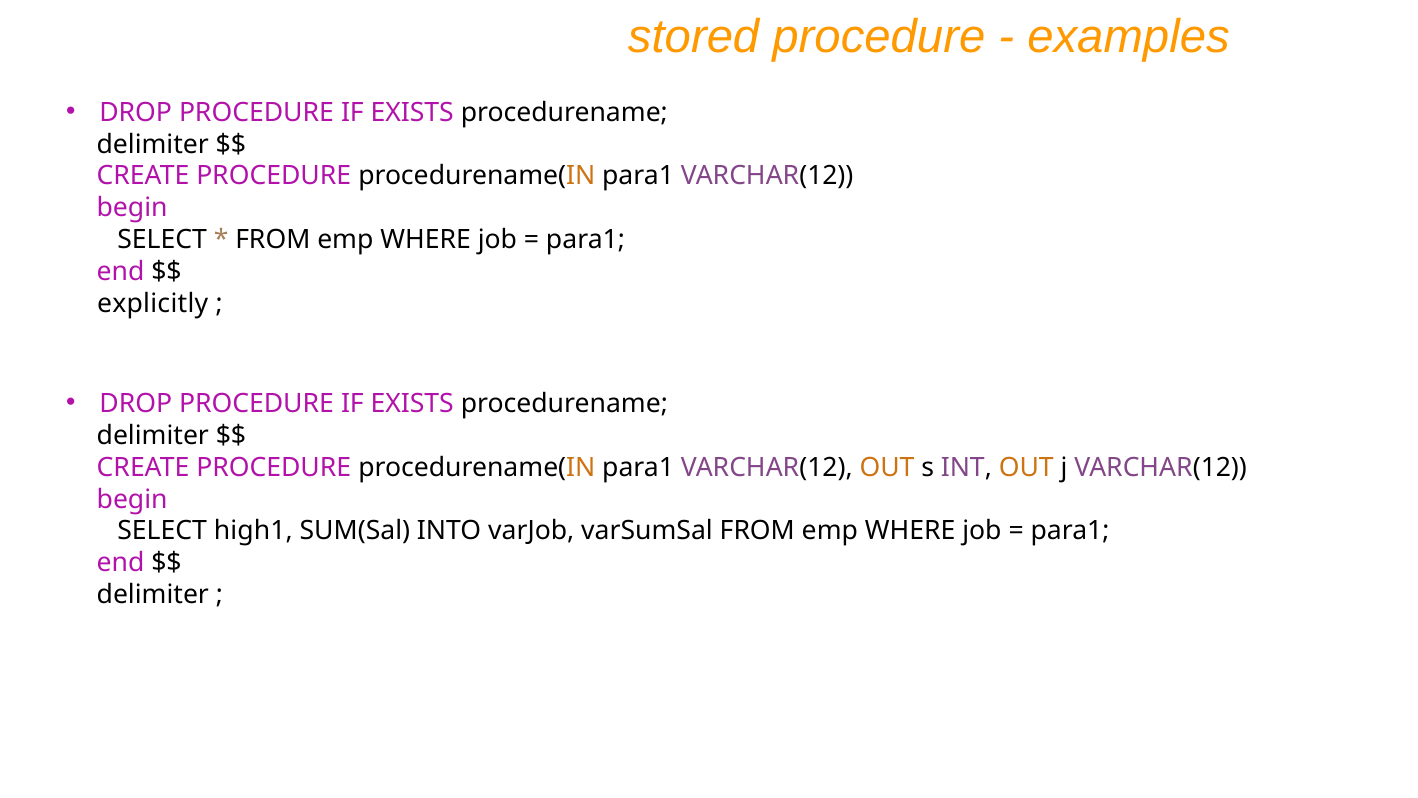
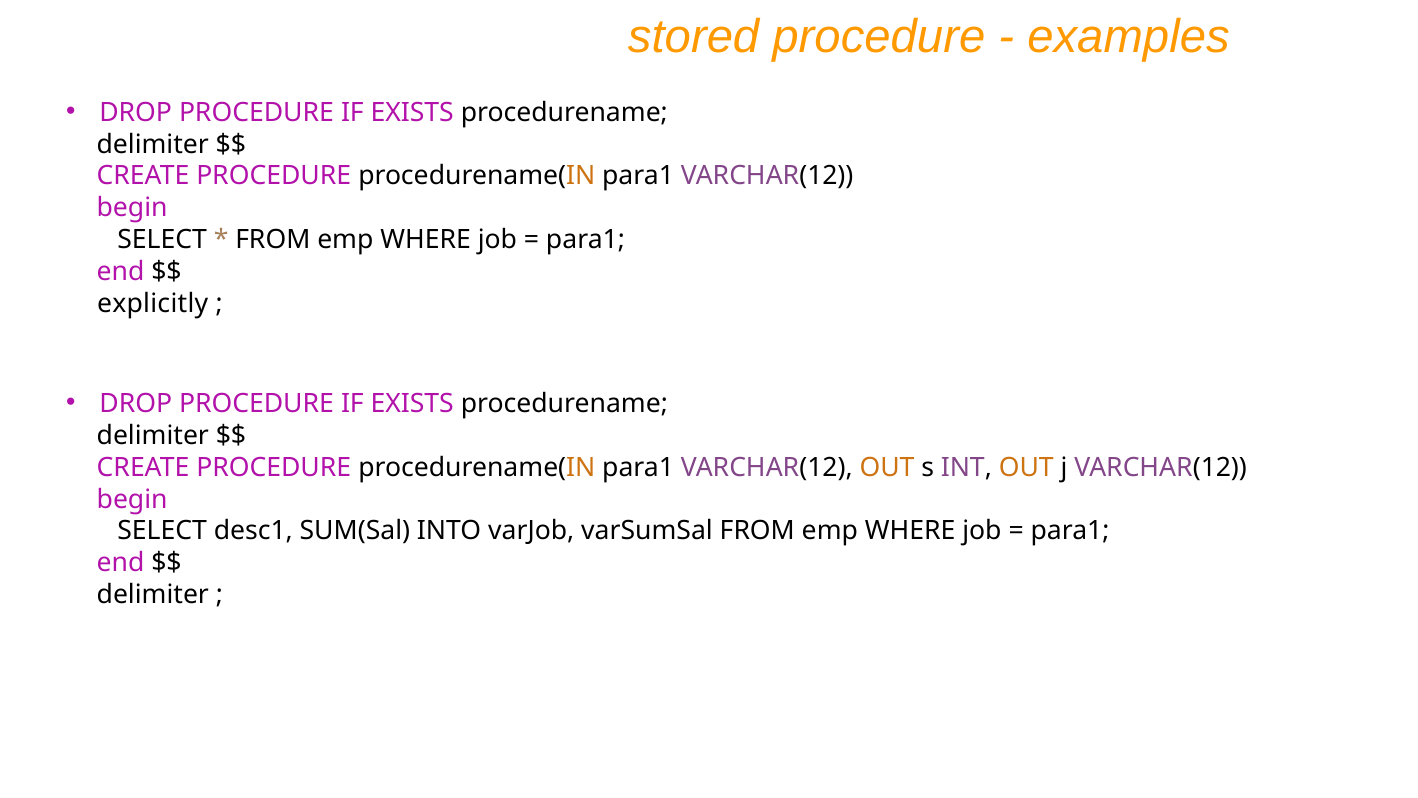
high1: high1 -> desc1 (253, 531)
